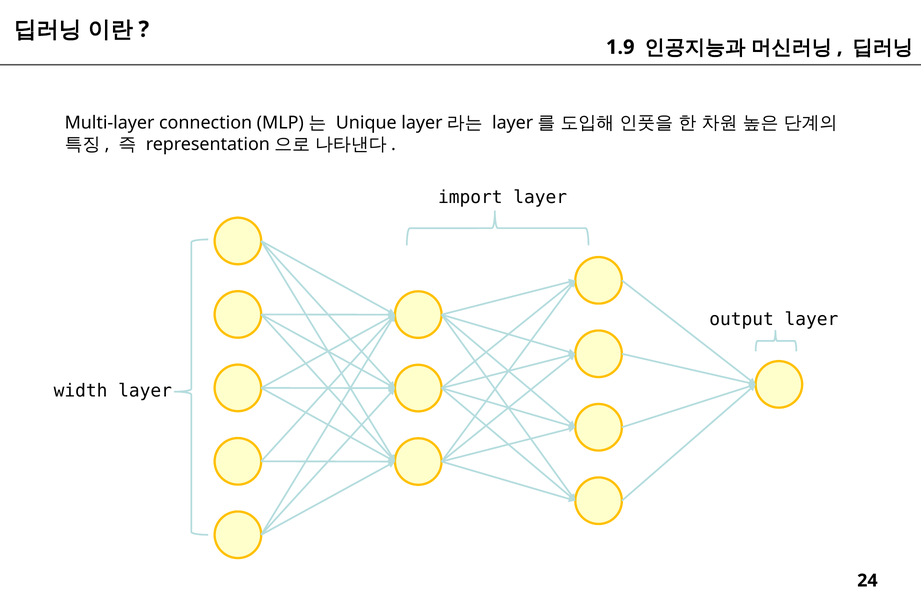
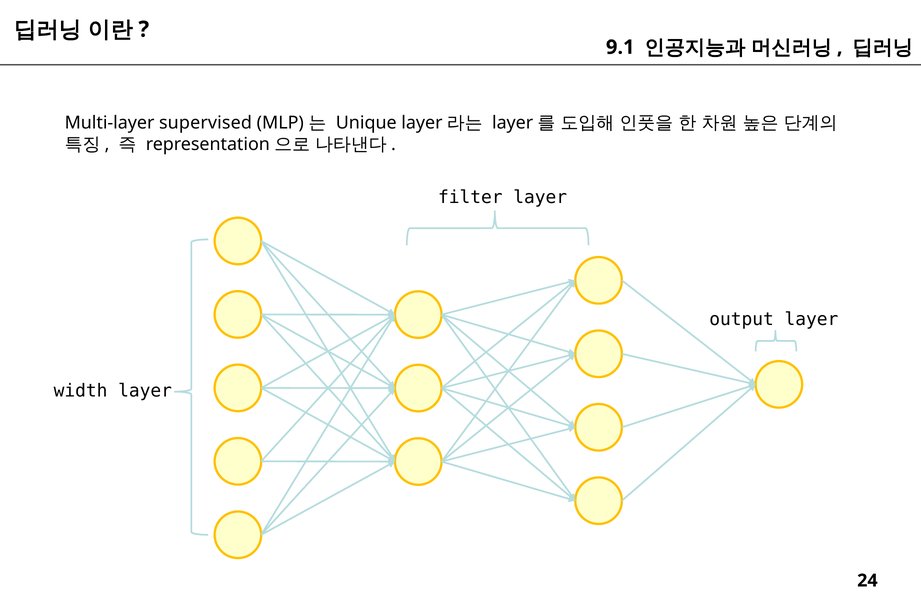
1.9: 1.9 -> 9.1 (620, 47)
connection: connection -> supervised (205, 123)
import: import -> filter (470, 197)
